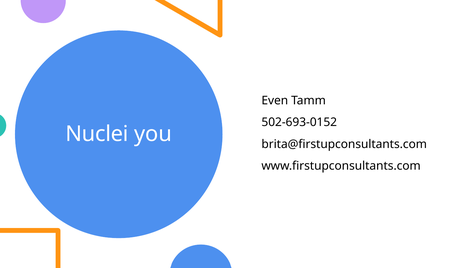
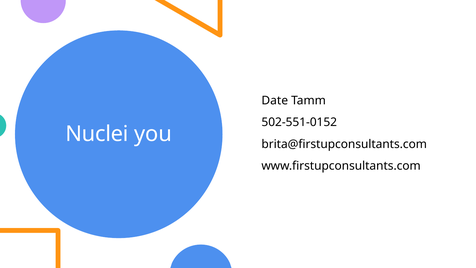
Even: Even -> Date (275, 100)
502-693-0152: 502-693-0152 -> 502-551-0152 (299, 122)
